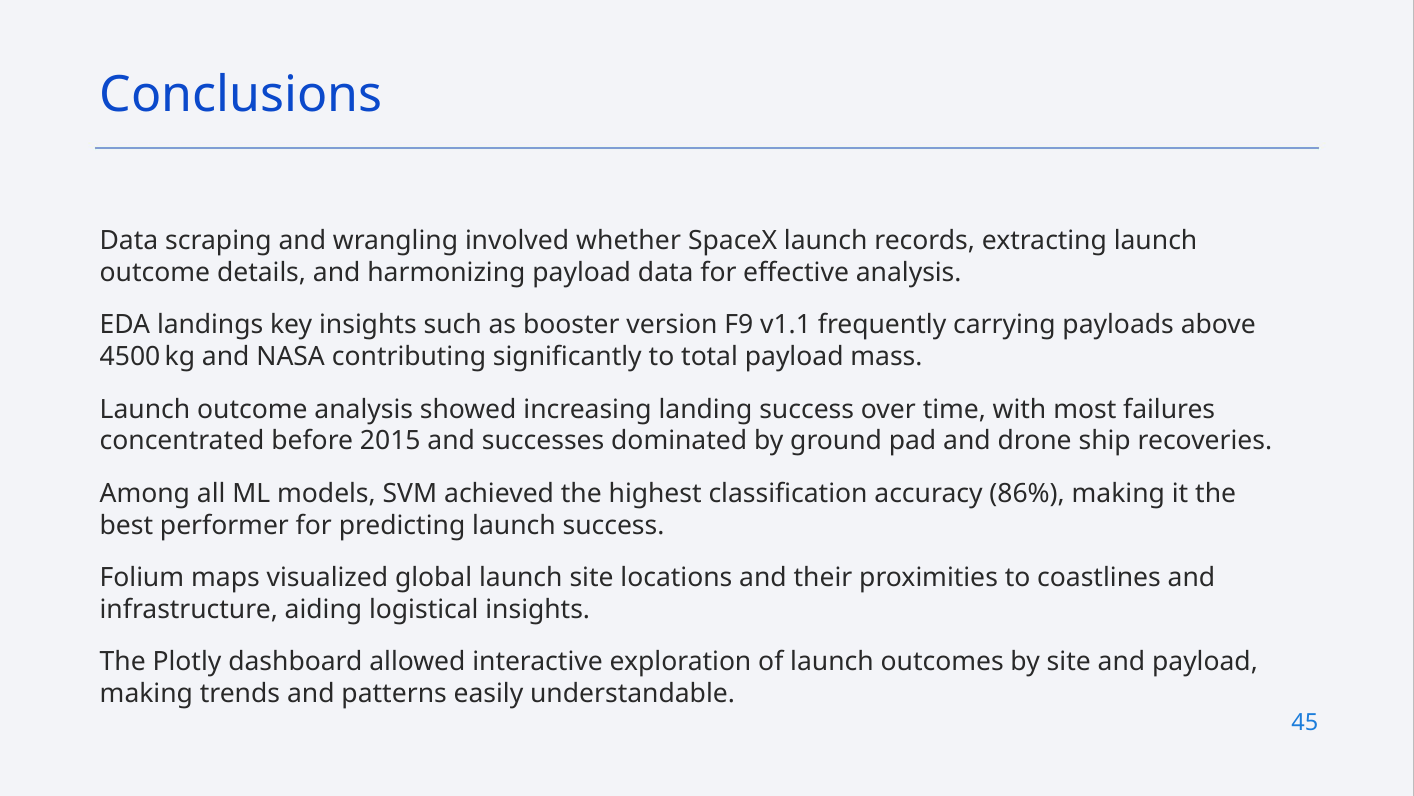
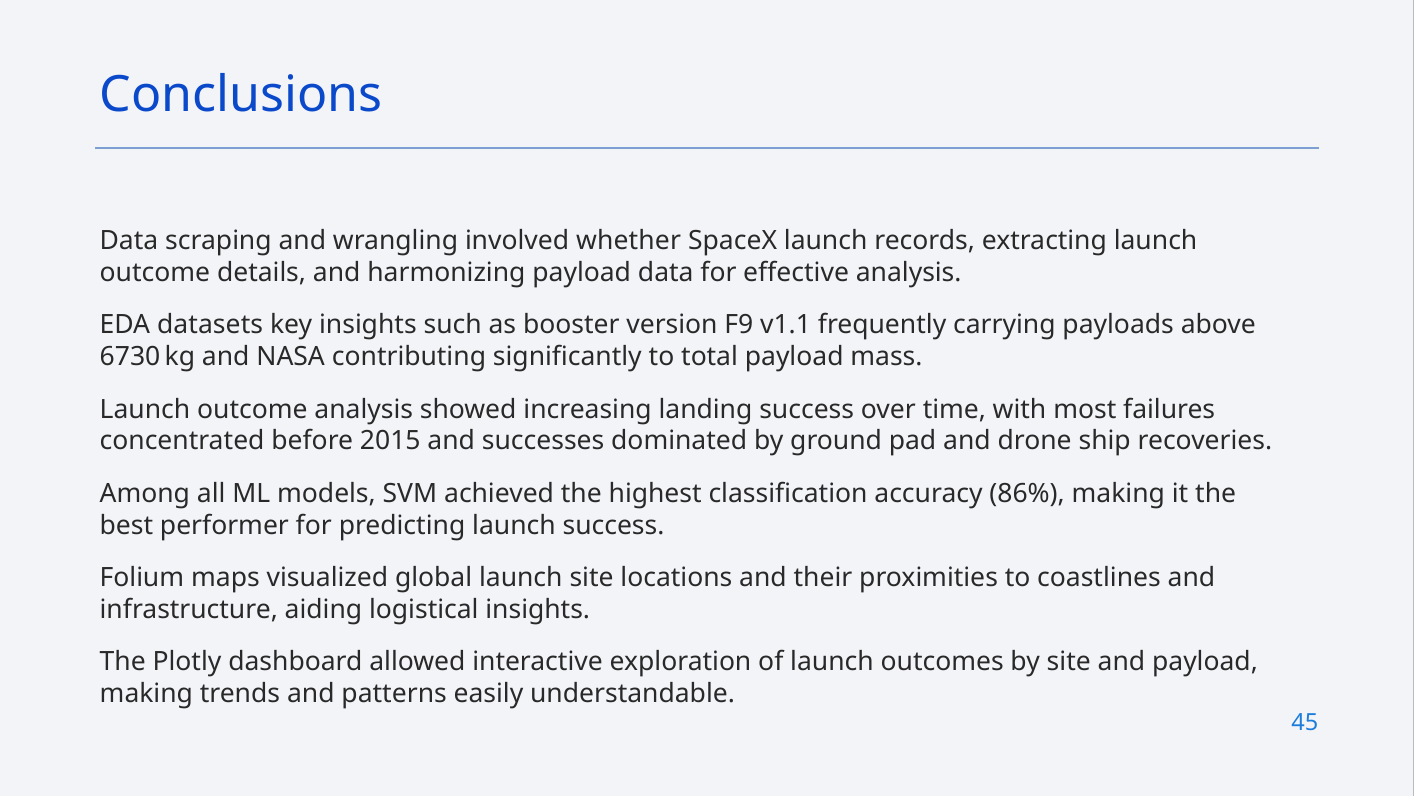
landings: landings -> datasets (210, 325)
4500: 4500 -> 6730 (130, 356)
